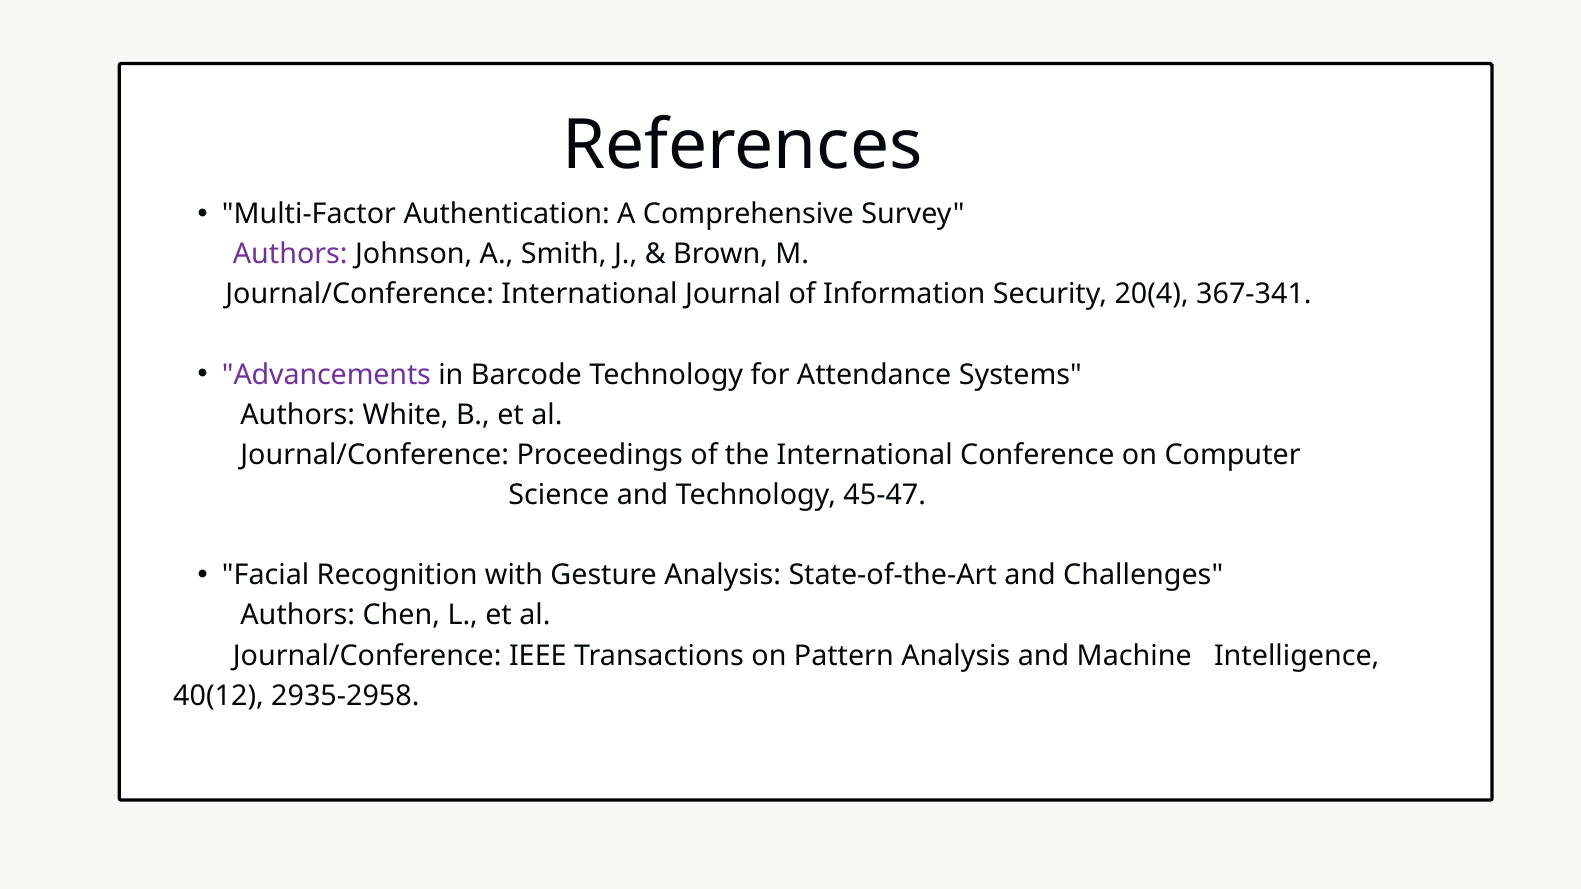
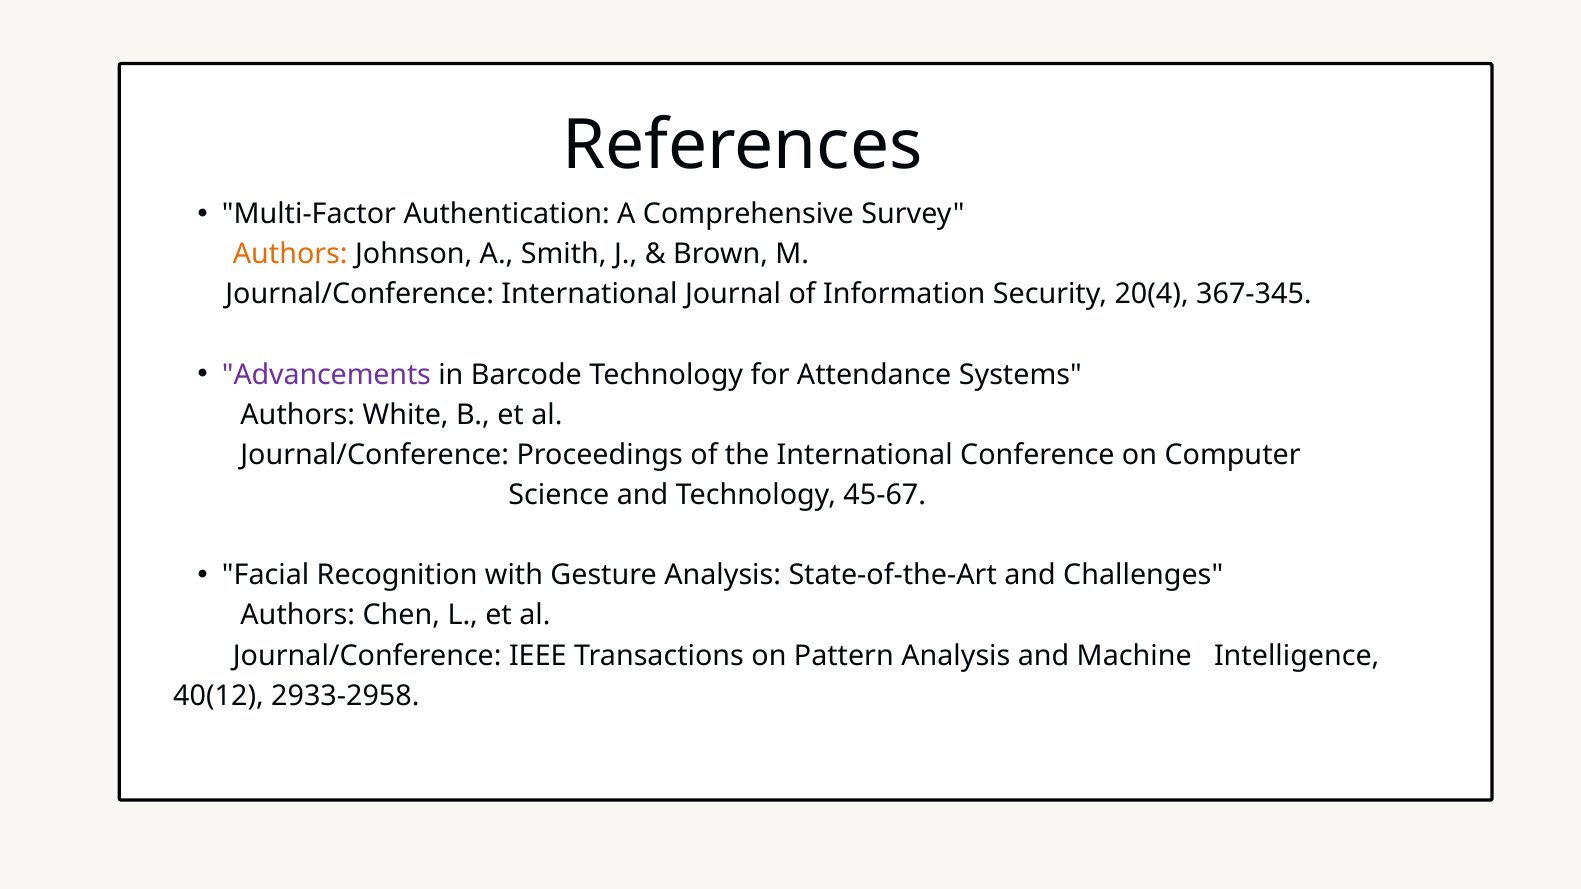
Authors colour: purple -> orange (290, 254)
367-341: 367-341 -> 367-345 (1254, 295)
45-47: 45-47 -> 45-67 (885, 495)
2935-2958: 2935-2958 -> 2933-2958 (345, 696)
